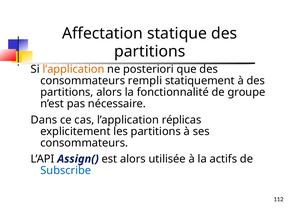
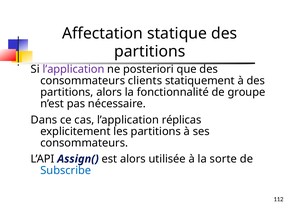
l’application colour: orange -> purple (73, 69)
rempli: rempli -> clients (145, 81)
actifs: actifs -> sorte (223, 159)
